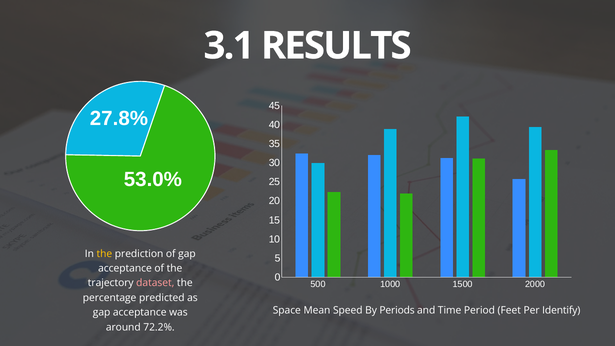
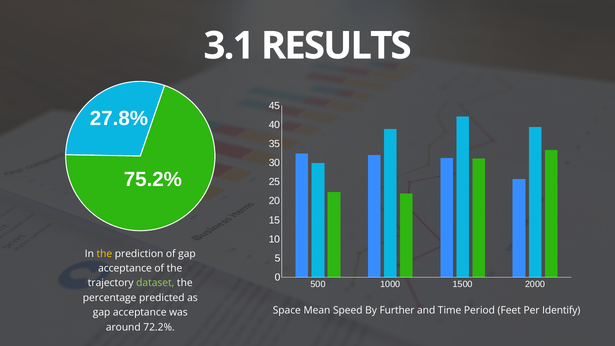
53.0%: 53.0% -> 75.2% (153, 179)
dataset colour: pink -> light green (155, 283)
Periods: Periods -> Further (397, 310)
